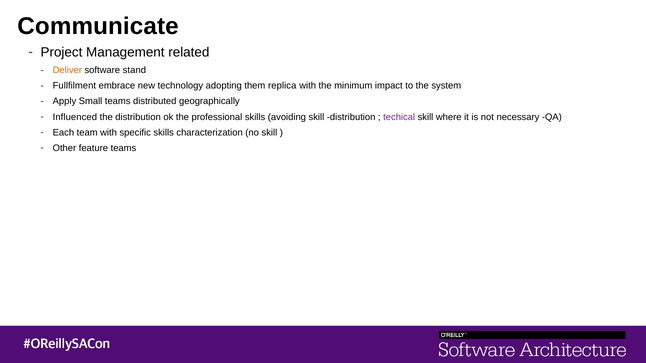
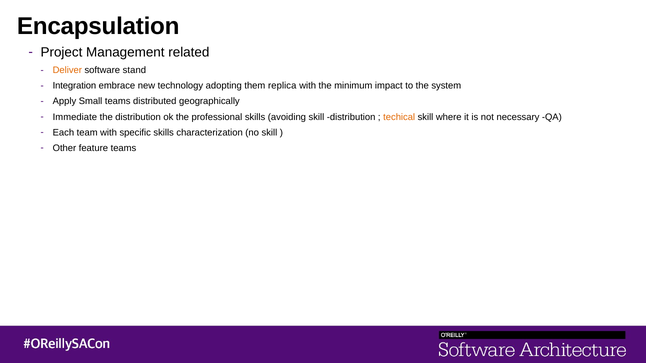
Communicate: Communicate -> Encapsulation (98, 26)
Fullfilment: Fullfilment -> Integration (74, 86)
Influenced: Influenced -> Immediate (75, 117)
techical colour: purple -> orange (399, 117)
